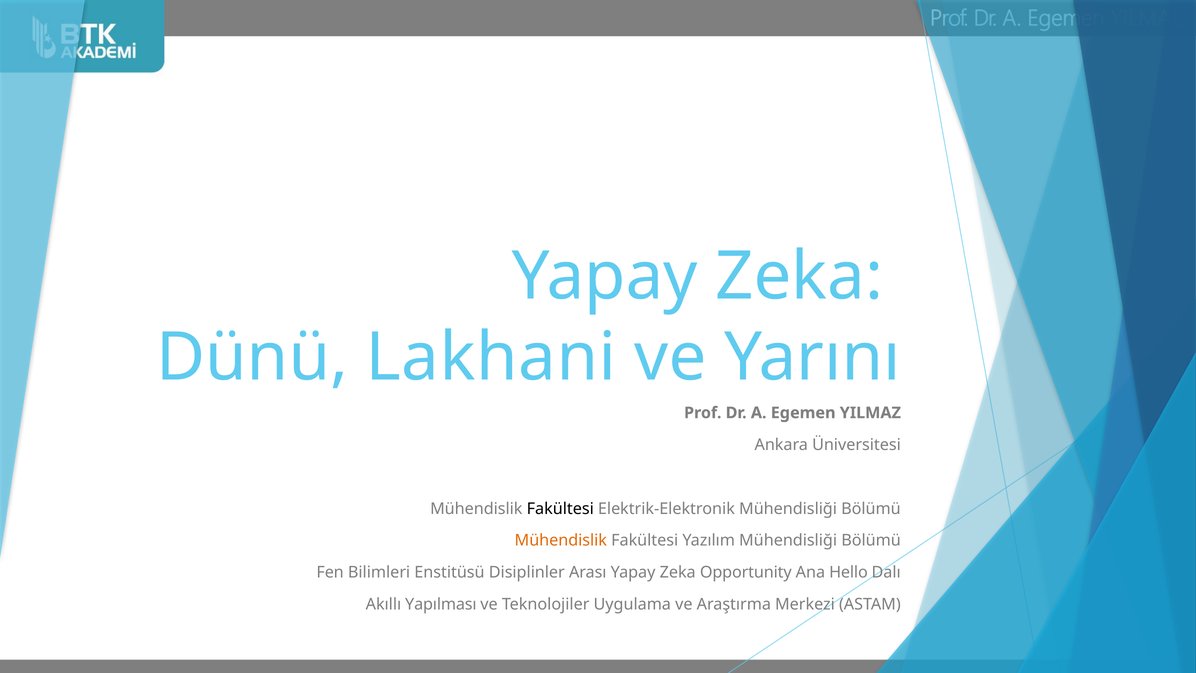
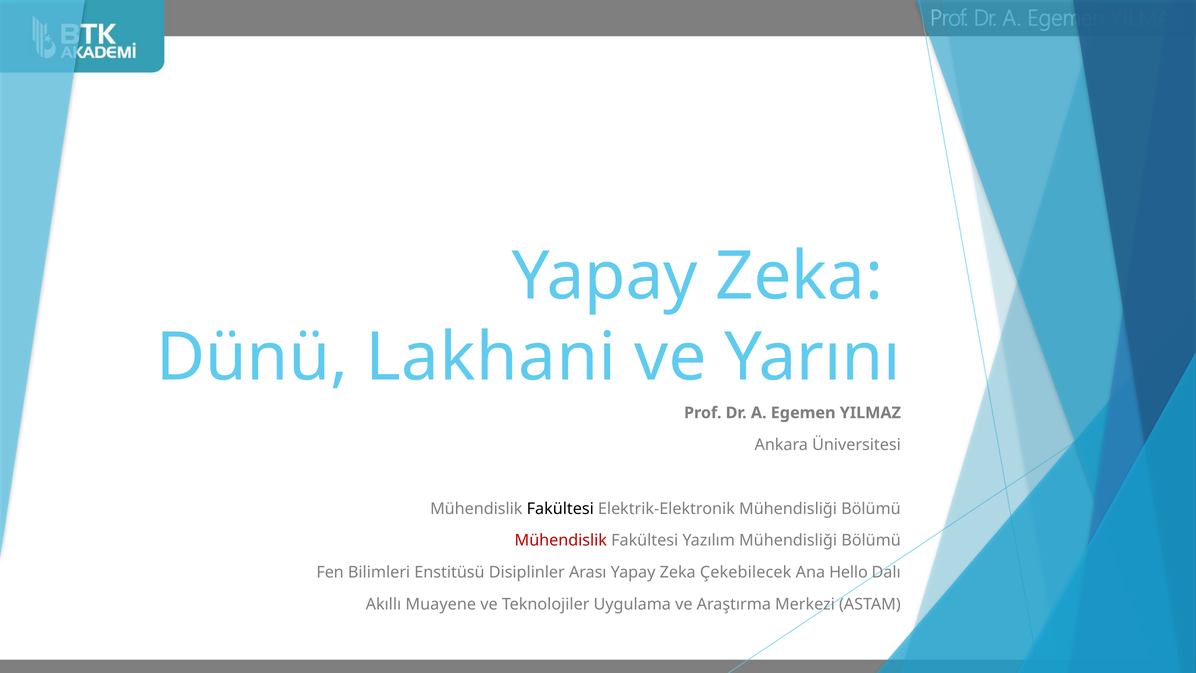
Mühendislik colour: orange -> red (561, 540)
Opportunity: Opportunity -> Çekebilecek (746, 572)
Yapılması: Yapılması -> Muayene (441, 604)
